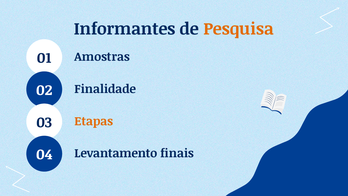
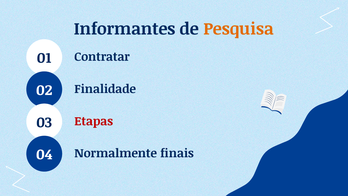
Amostras: Amostras -> Contratar (102, 57)
Etapas colour: orange -> red (94, 121)
Levantamento: Levantamento -> Normalmente (116, 153)
